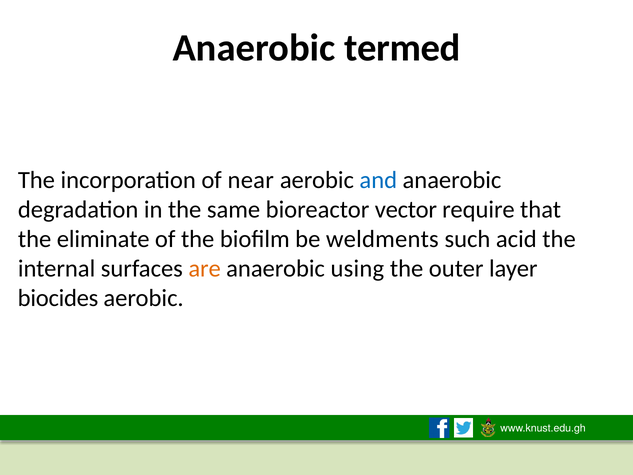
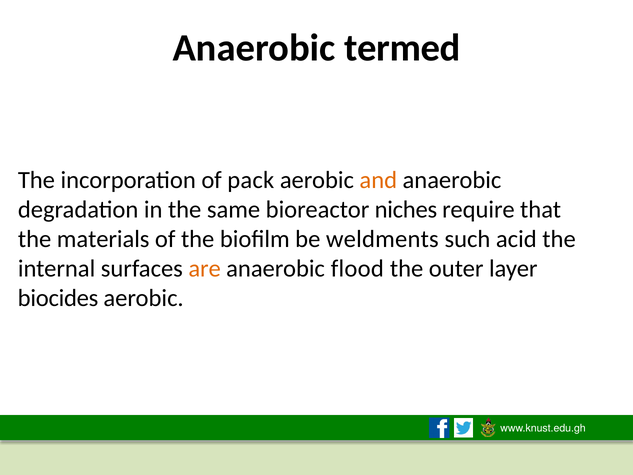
near: near -> pack (251, 180)
and colour: blue -> orange (378, 180)
vector: vector -> niches (406, 209)
eliminate: eliminate -> materials (103, 239)
using: using -> flood (357, 269)
